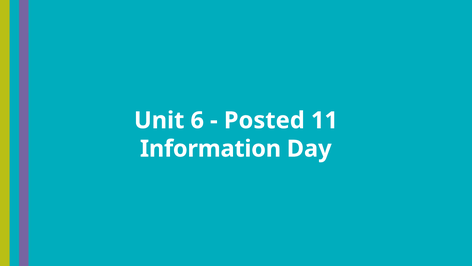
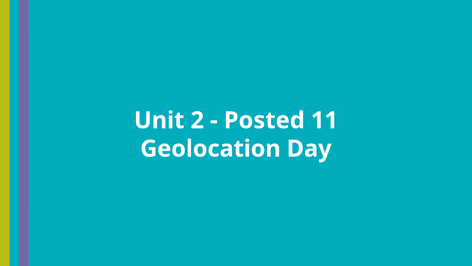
6: 6 -> 2 (197, 120)
Information: Information -> Geolocation (210, 149)
